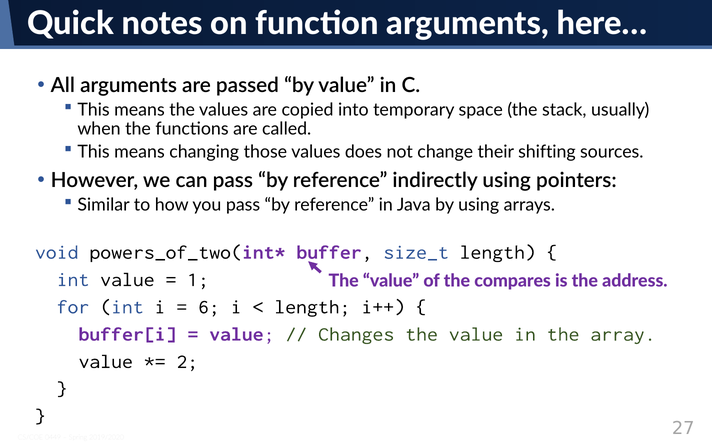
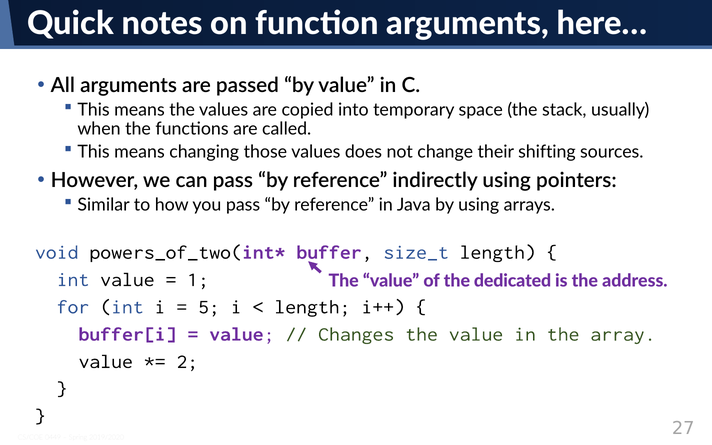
compares: compares -> dedicated (513, 281)
6: 6 -> 5 (209, 307)
